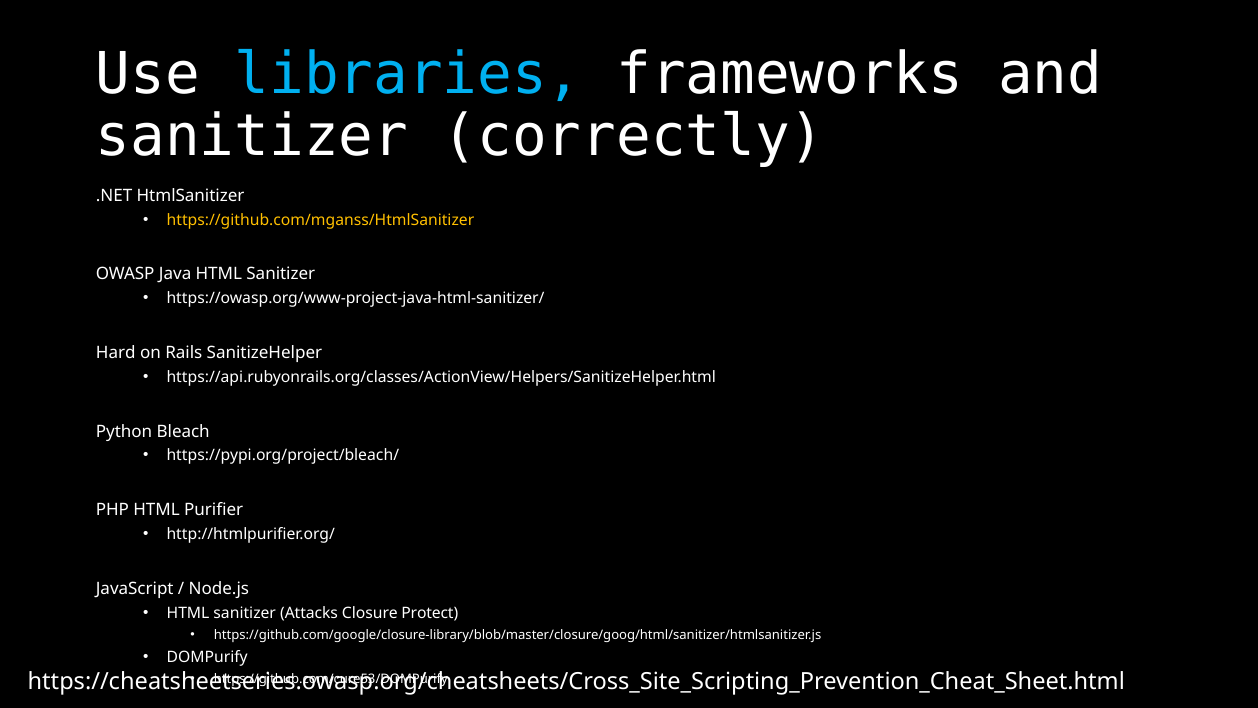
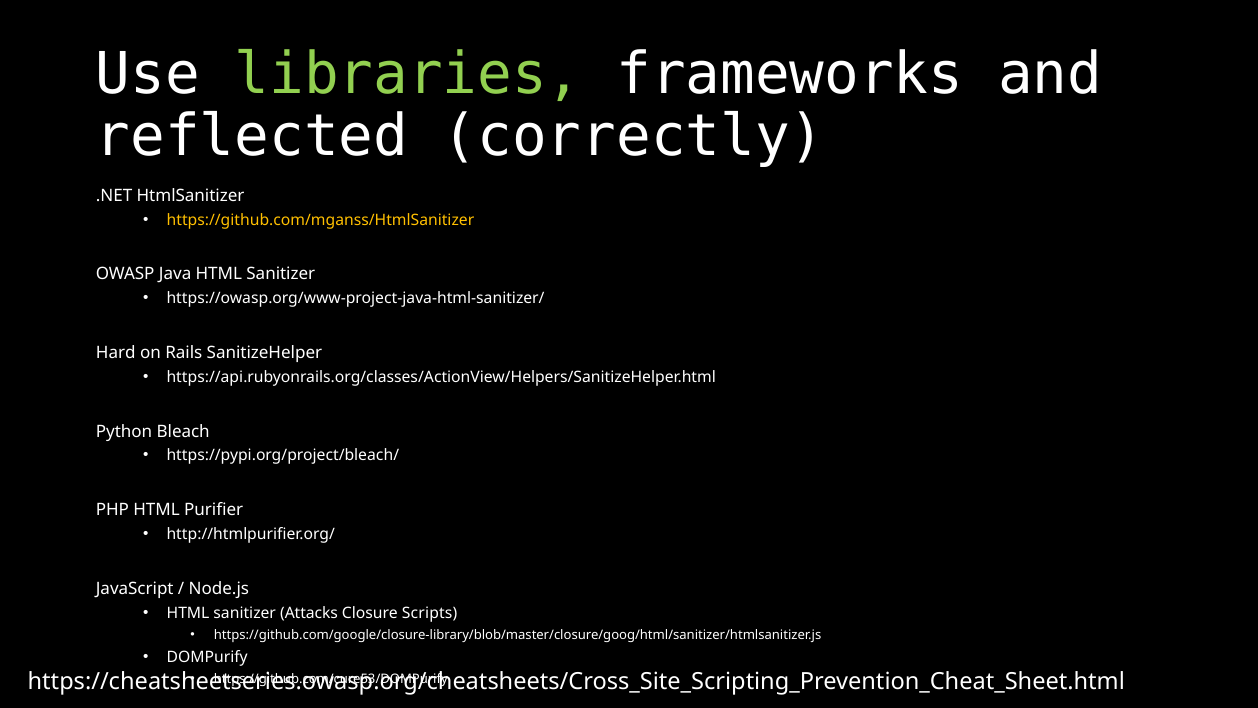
libraries colour: light blue -> light green (408, 75)
sanitizer: sanitizer -> reflected (252, 137)
Protect: Protect -> Scripts (430, 613)
